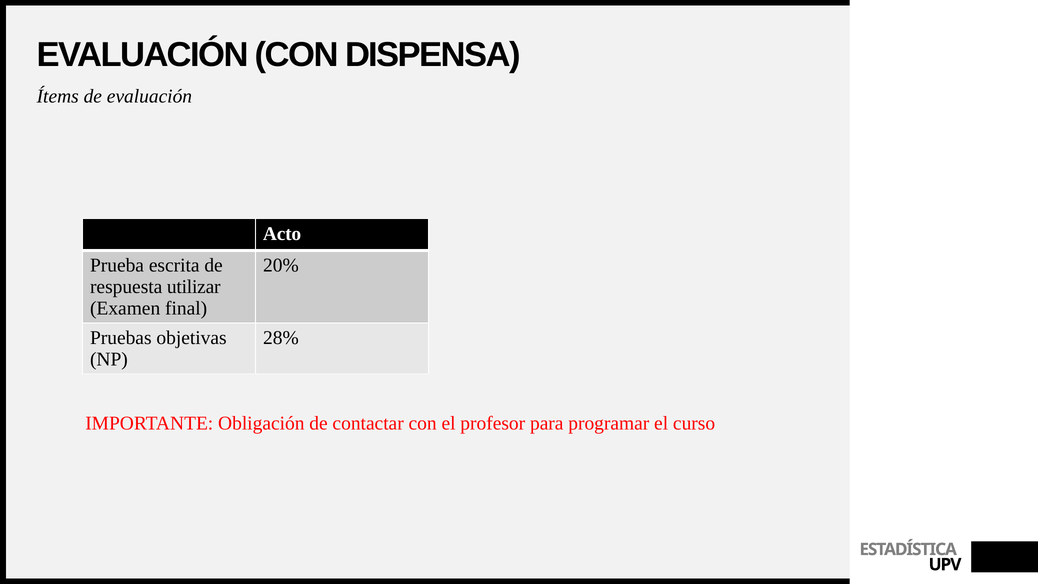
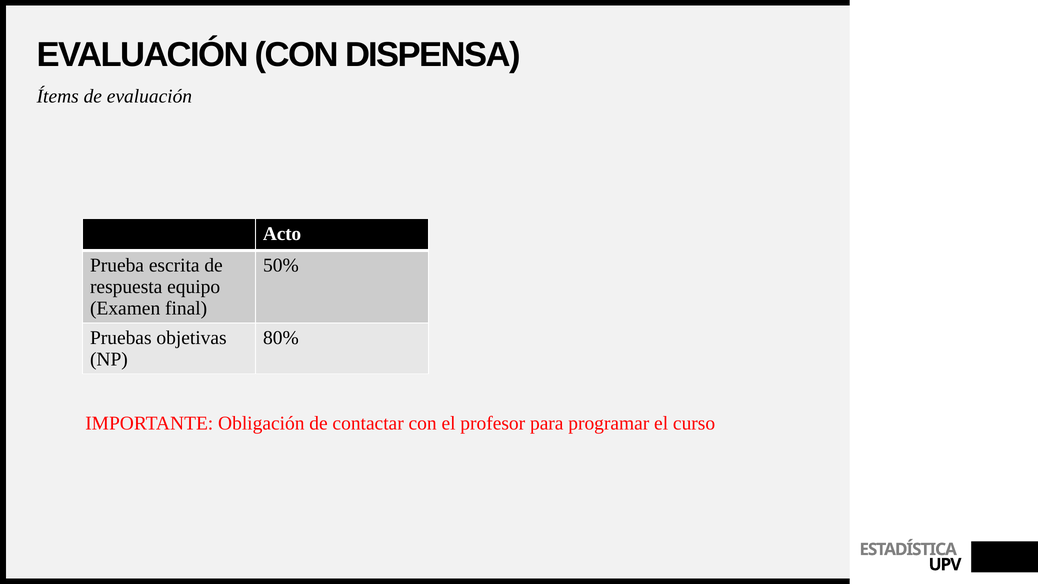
20%: 20% -> 50% (281, 265)
utilizar: utilizar -> equipo (194, 287)
28%: 28% -> 80% (281, 338)
